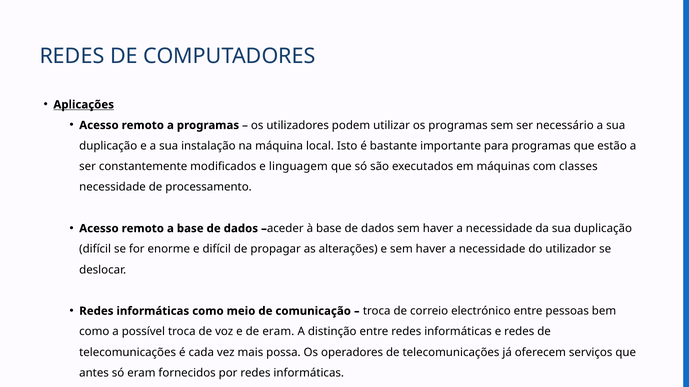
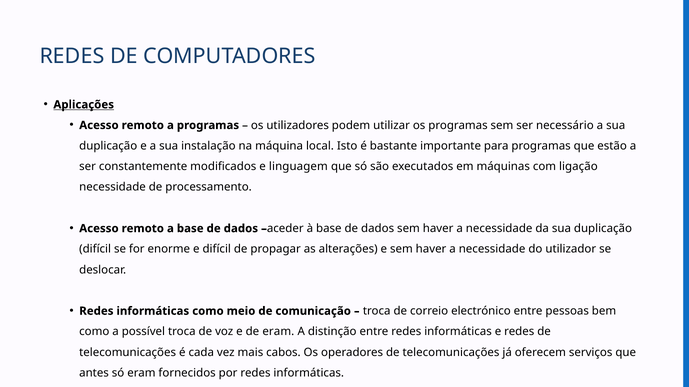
classes: classes -> ligação (578, 167)
possa: possa -> cabos (283, 353)
